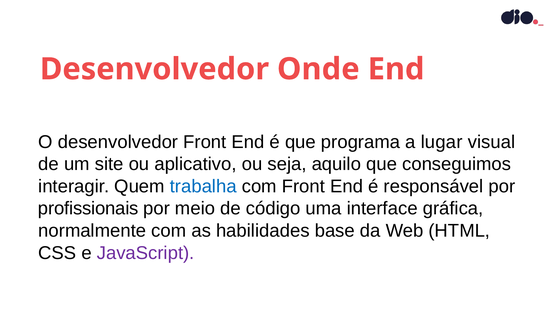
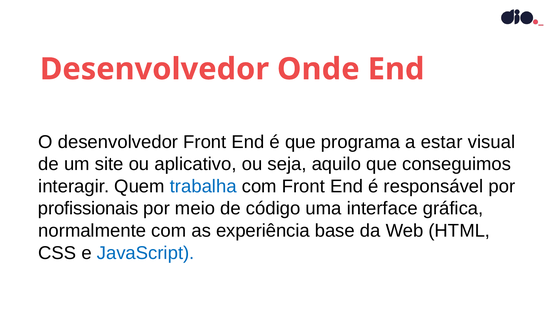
lugar: lugar -> estar (442, 142)
habilidades: habilidades -> experiência (263, 231)
JavaScript colour: purple -> blue (146, 253)
